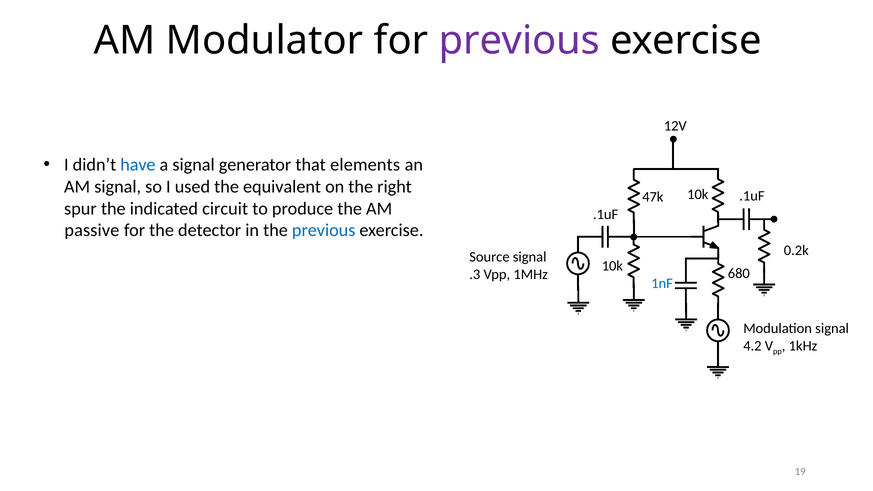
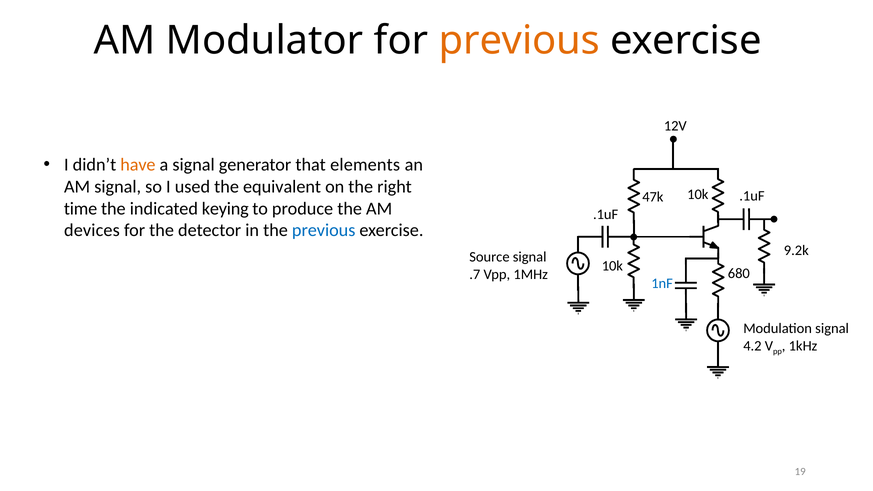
previous colour: purple -> orange (519, 41)
have colour: blue -> orange (138, 165)
spur: spur -> time (81, 209)
circuit: circuit -> keying (225, 209)
passive: passive -> devices (92, 230)
0.2k: 0.2k -> 9.2k (796, 250)
.3: .3 -> .7 (475, 275)
